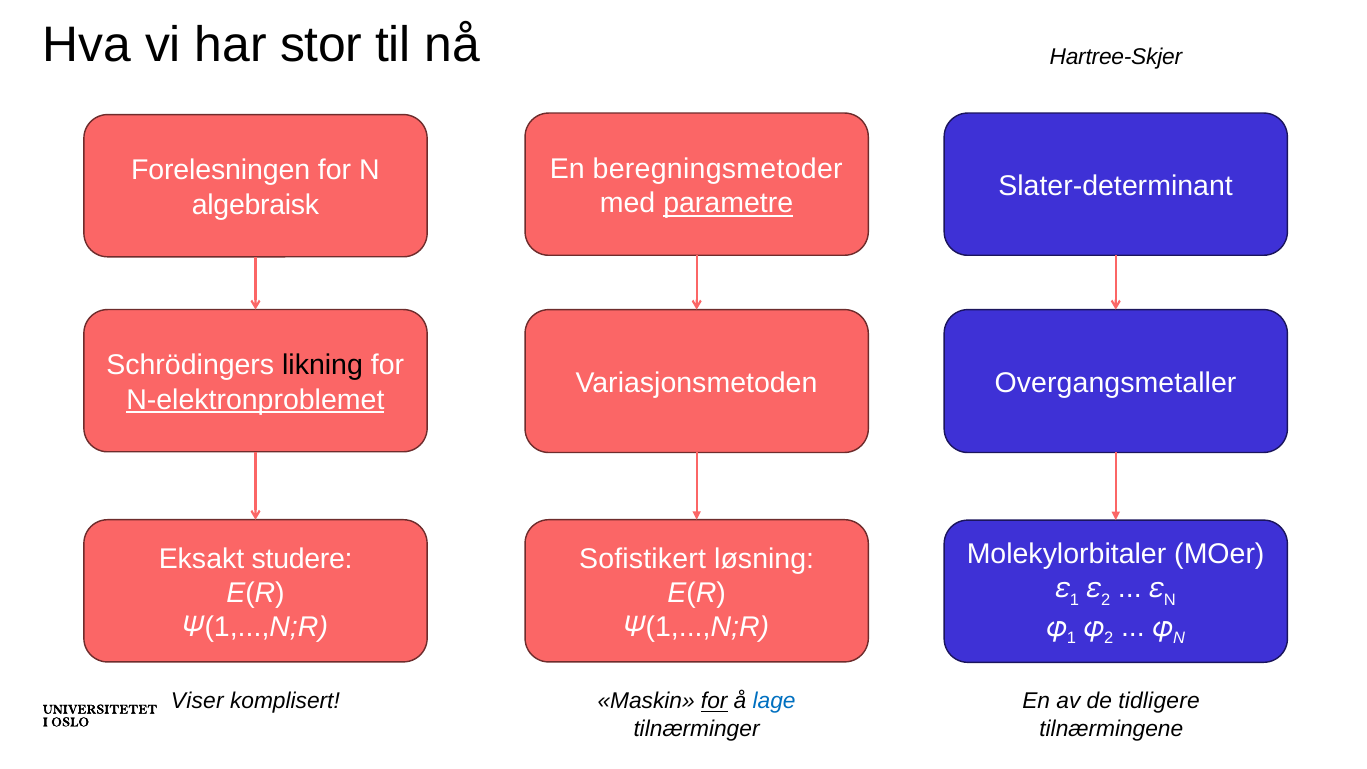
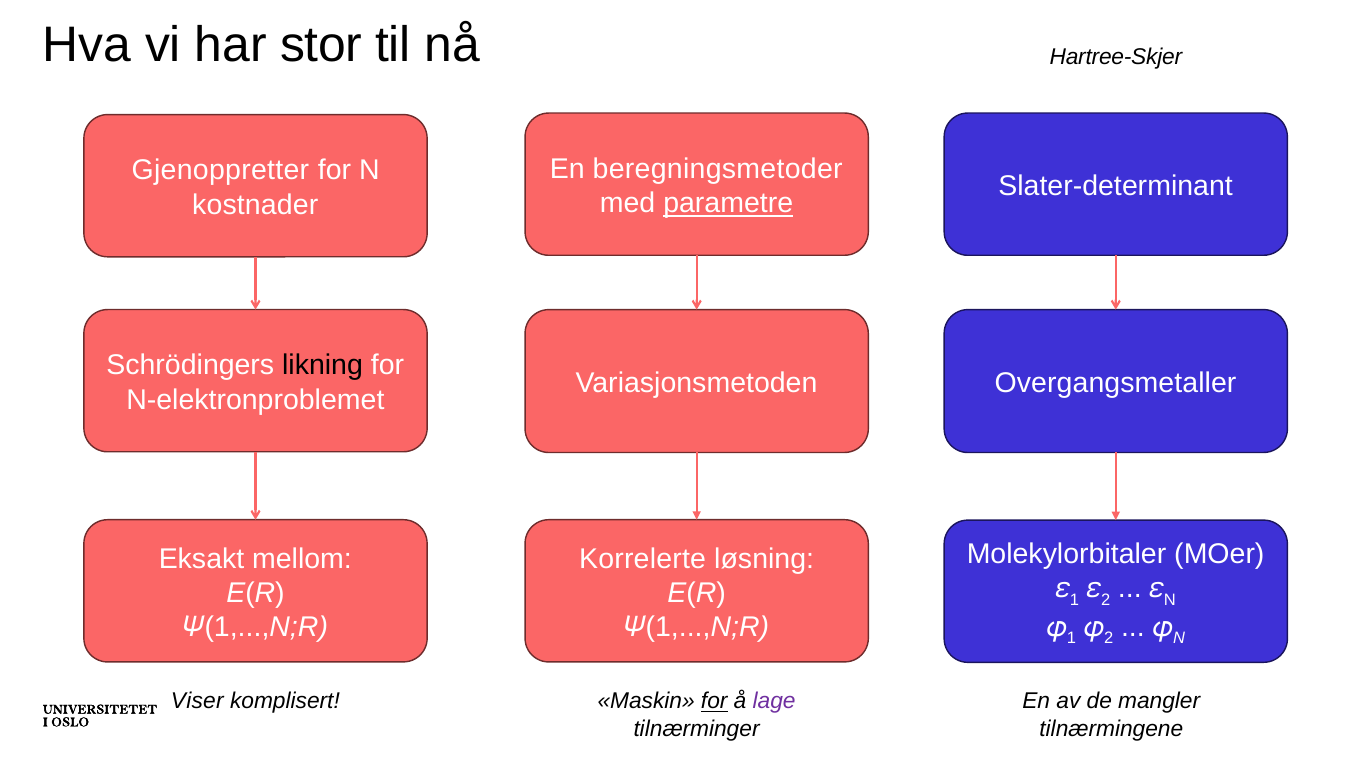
Forelesningen: Forelesningen -> Gjenoppretter (220, 171)
algebraisk: algebraisk -> kostnader (255, 205)
N-elektronproblemet underline: present -> none (255, 400)
studere: studere -> mellom (302, 559)
Sofistikert: Sofistikert -> Korrelerte (643, 559)
lage colour: blue -> purple (774, 701)
tidligere: tidligere -> mangler (1159, 701)
